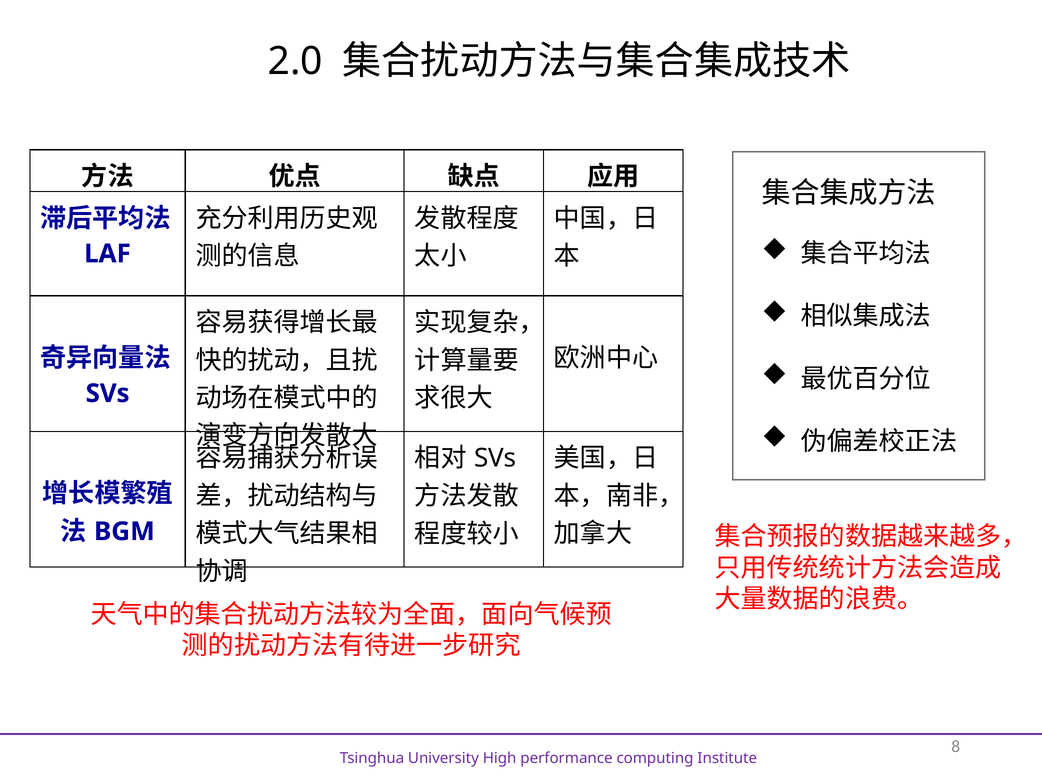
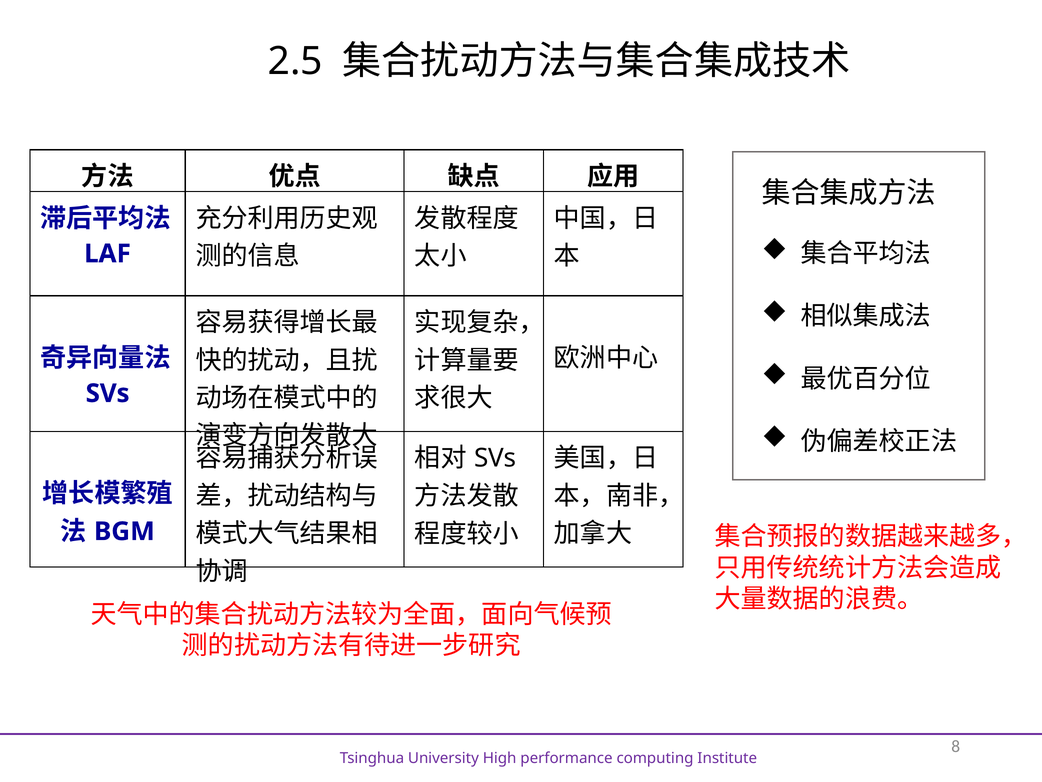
2.0: 2.0 -> 2.5 (295, 61)
